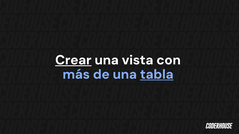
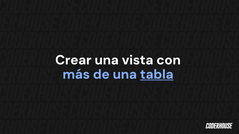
Crear underline: present -> none (73, 60)
